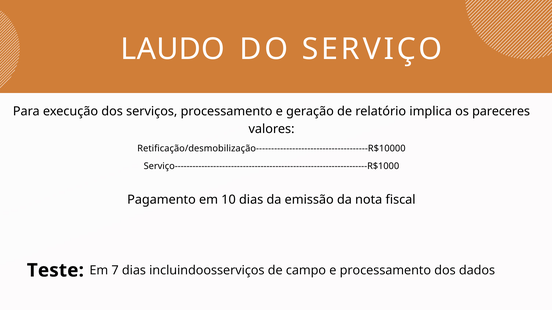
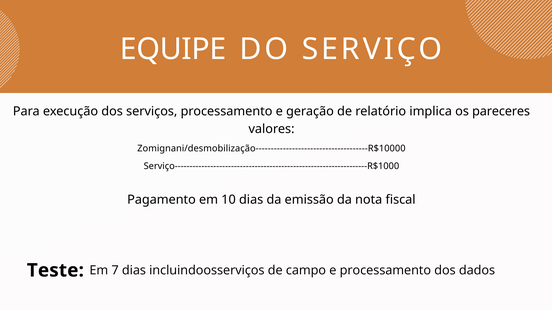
LAUDO: LAUDO -> EQUIPE (173, 49)
Retificação/desmobilização-------------------------------------R$10000: Retificação/desmobilização-------------------------------------R$10000 -> Zomignani/desmobilização-------------------------------------R$10000 (271, 149)
